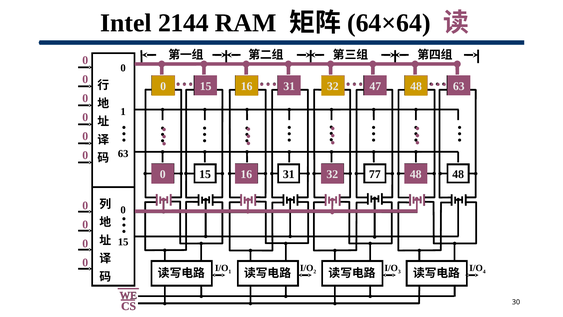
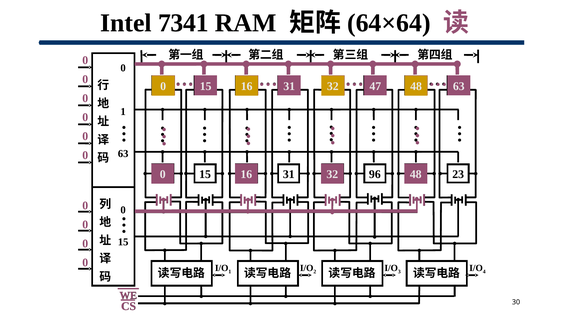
2144: 2144 -> 7341 (183, 23)
77: 77 -> 96 (375, 174)
48: 48 -> 23 (458, 174)
